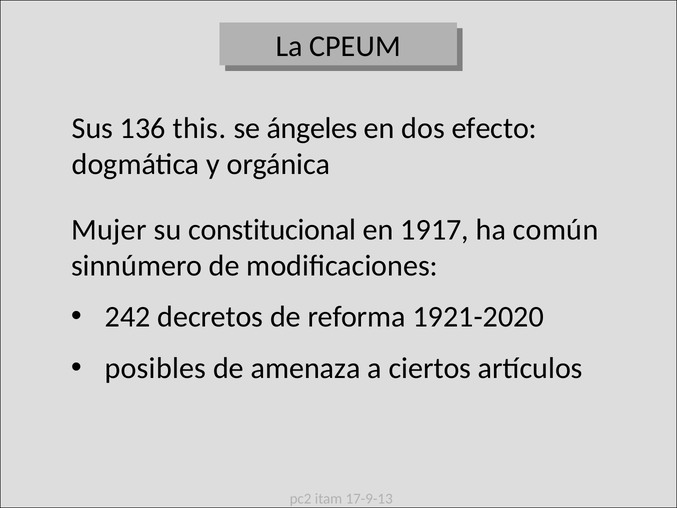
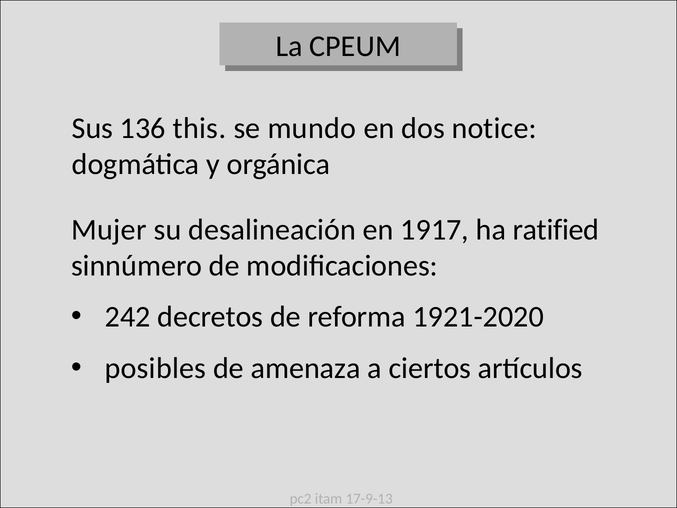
ángeles: ángeles -> mundo (312, 128)
efecto: efecto -> notice (494, 128)
constitucional: constitucional -> desalineación (272, 230)
común: común -> ratified (556, 230)
